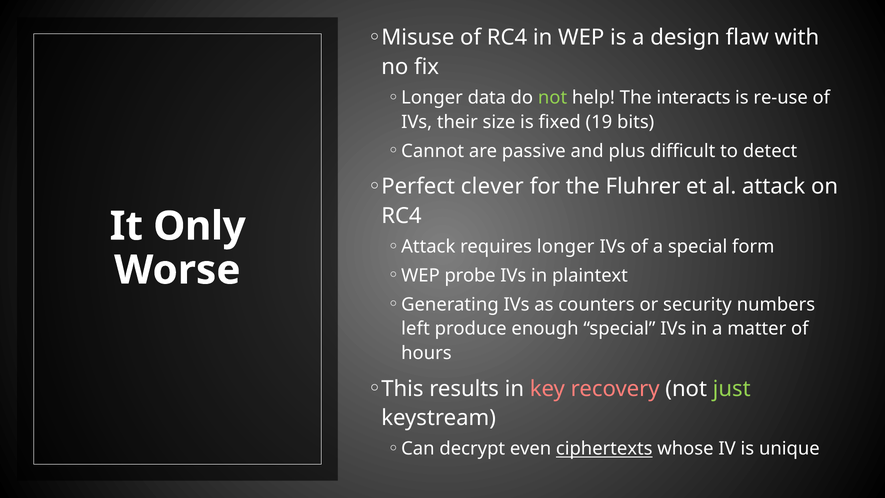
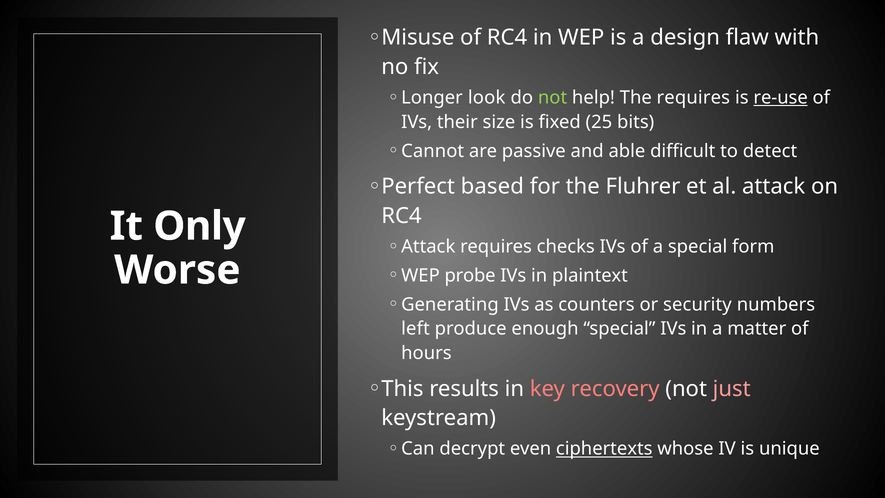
data: data -> look (487, 98)
The interacts: interacts -> requires (693, 98)
re-use underline: none -> present (781, 98)
19: 19 -> 25 (599, 122)
plus: plus -> able (627, 151)
clever: clever -> based (492, 187)
requires longer: longer -> checks (566, 247)
just colour: light green -> pink (732, 389)
